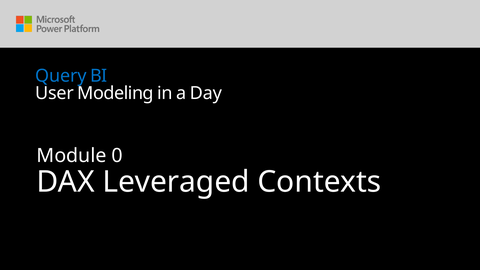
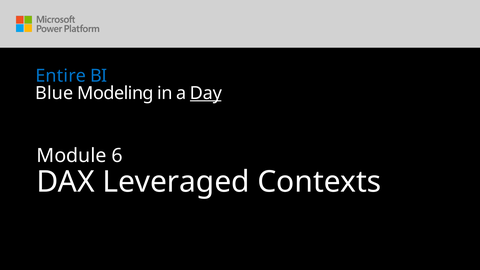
Query: Query -> Entire (61, 76)
User: User -> Blue (54, 93)
Day underline: none -> present (206, 93)
0: 0 -> 6 (117, 156)
